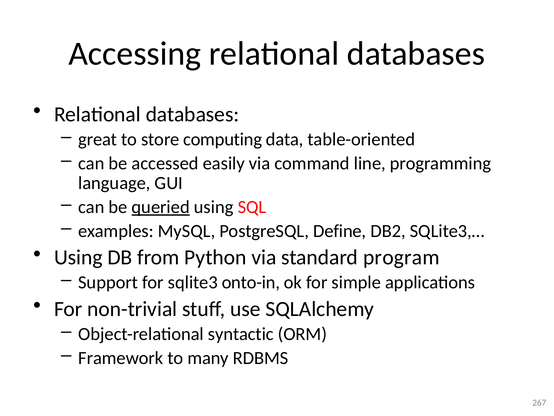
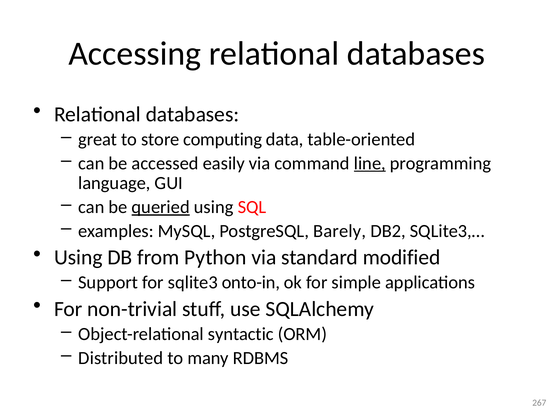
line underline: none -> present (370, 163)
Define: Define -> Barely (340, 231)
program: program -> modified (402, 257)
Framework: Framework -> Distributed (121, 357)
